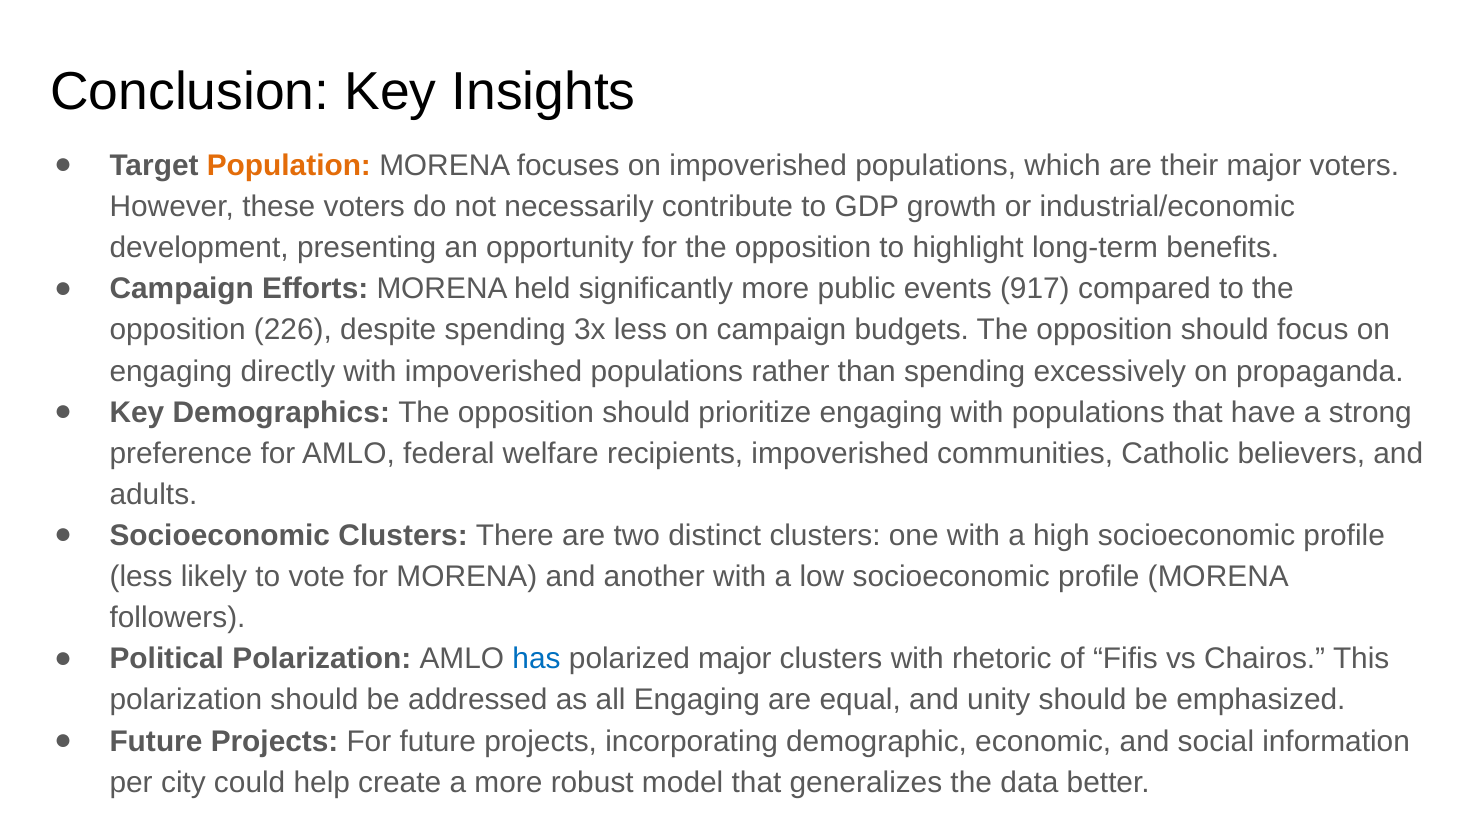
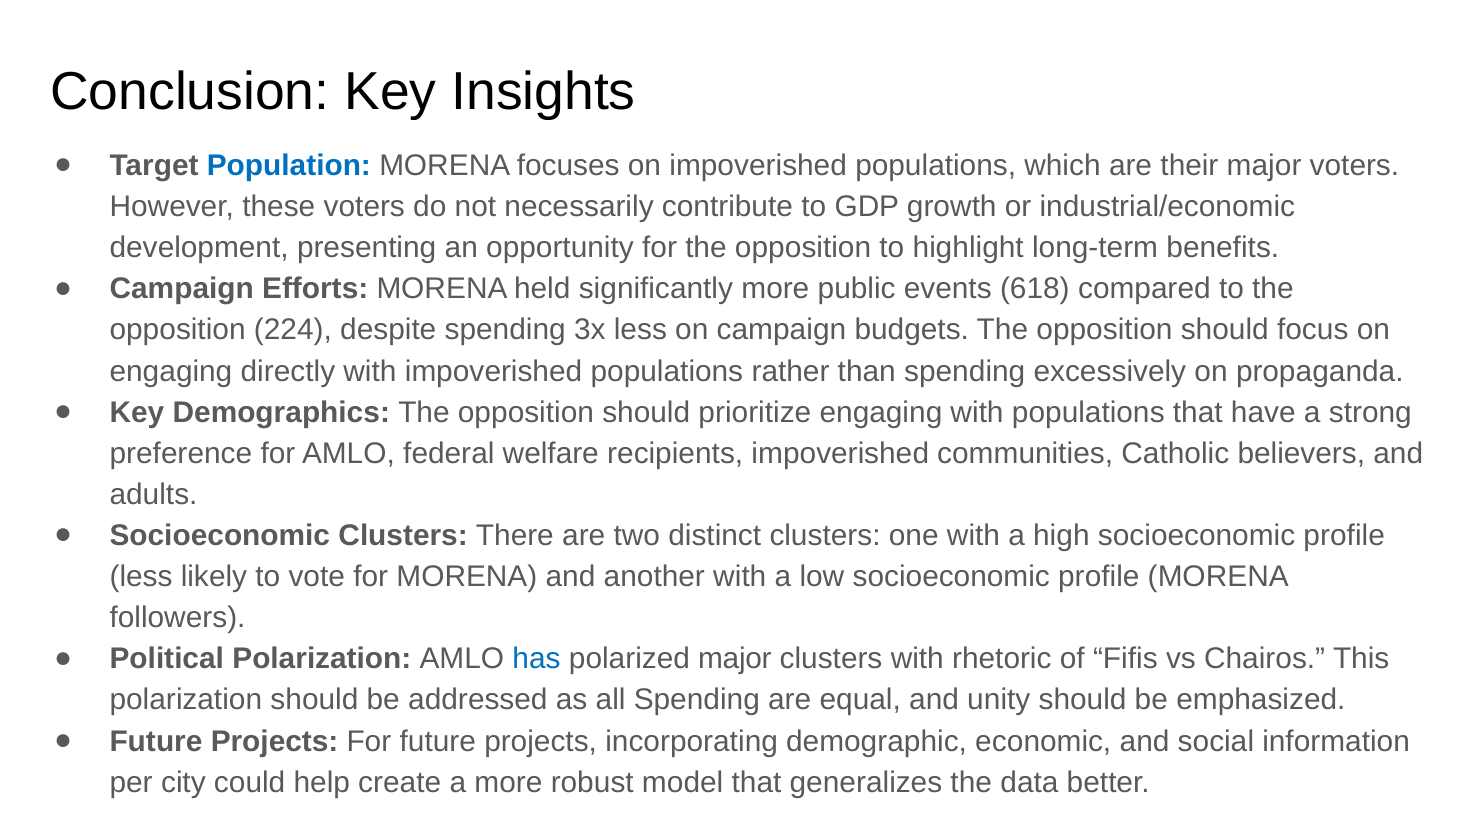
Population colour: orange -> blue (289, 166)
917: 917 -> 618 (1035, 289)
226: 226 -> 224 (293, 330)
all Engaging: Engaging -> Spending (697, 700)
